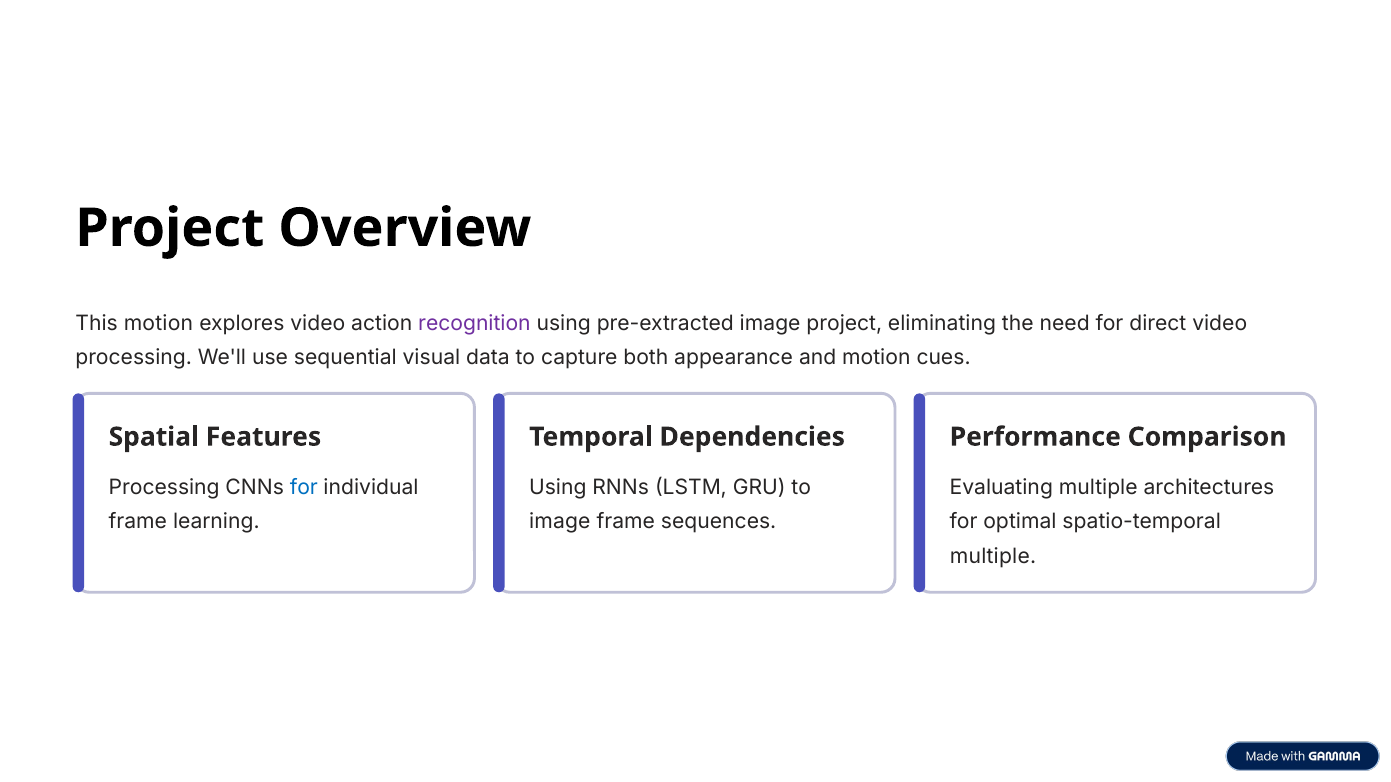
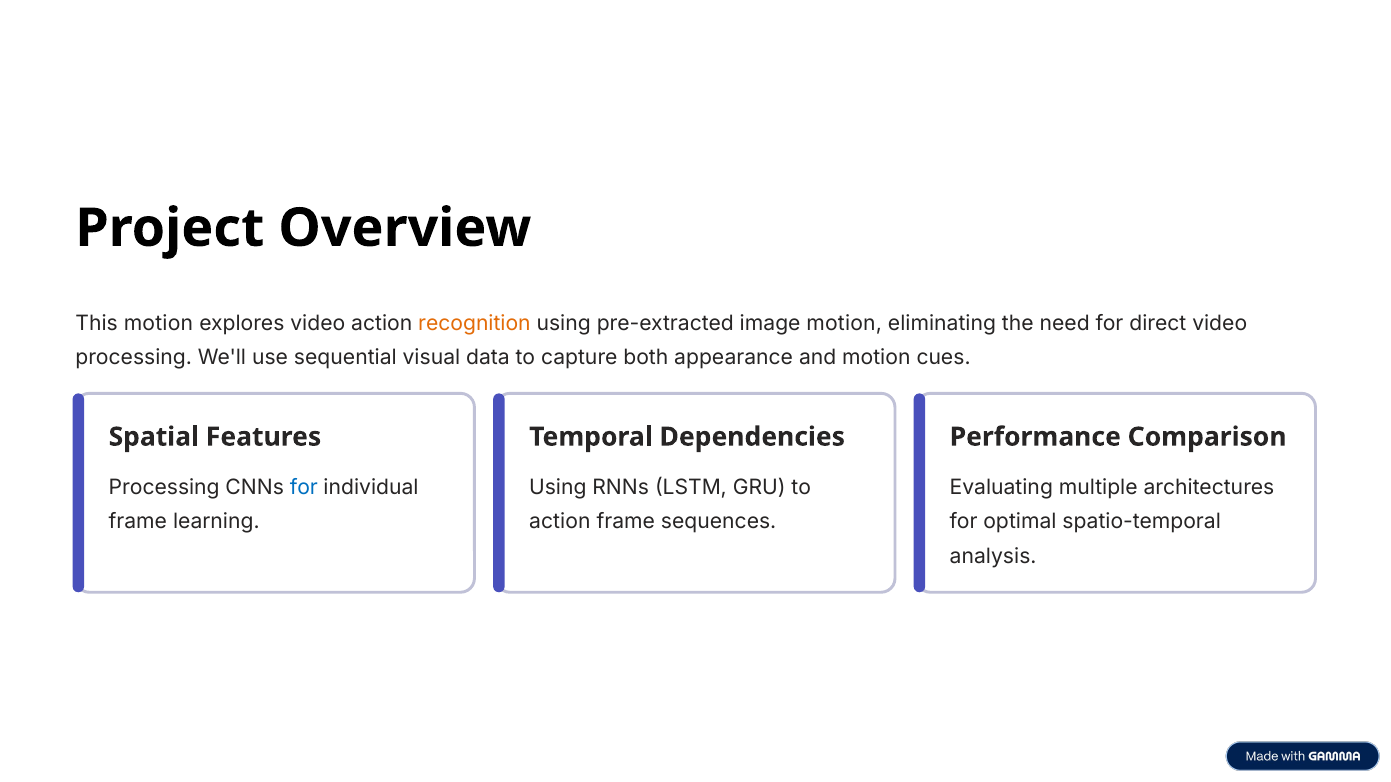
recognition colour: purple -> orange (474, 323)
image project: project -> motion (844, 323)
image: image -> action (560, 522)
multiple: multiple -> analysis (993, 557)
